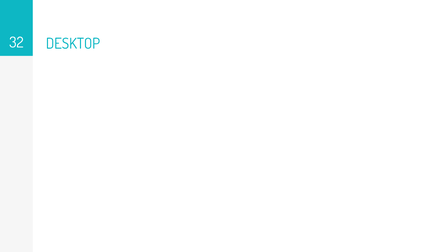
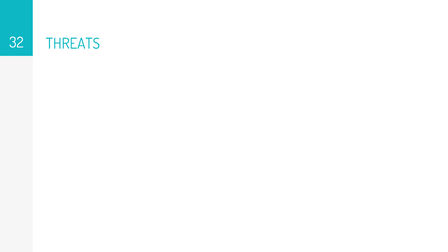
DESKTOP: DESKTOP -> THREATS (73, 44)
